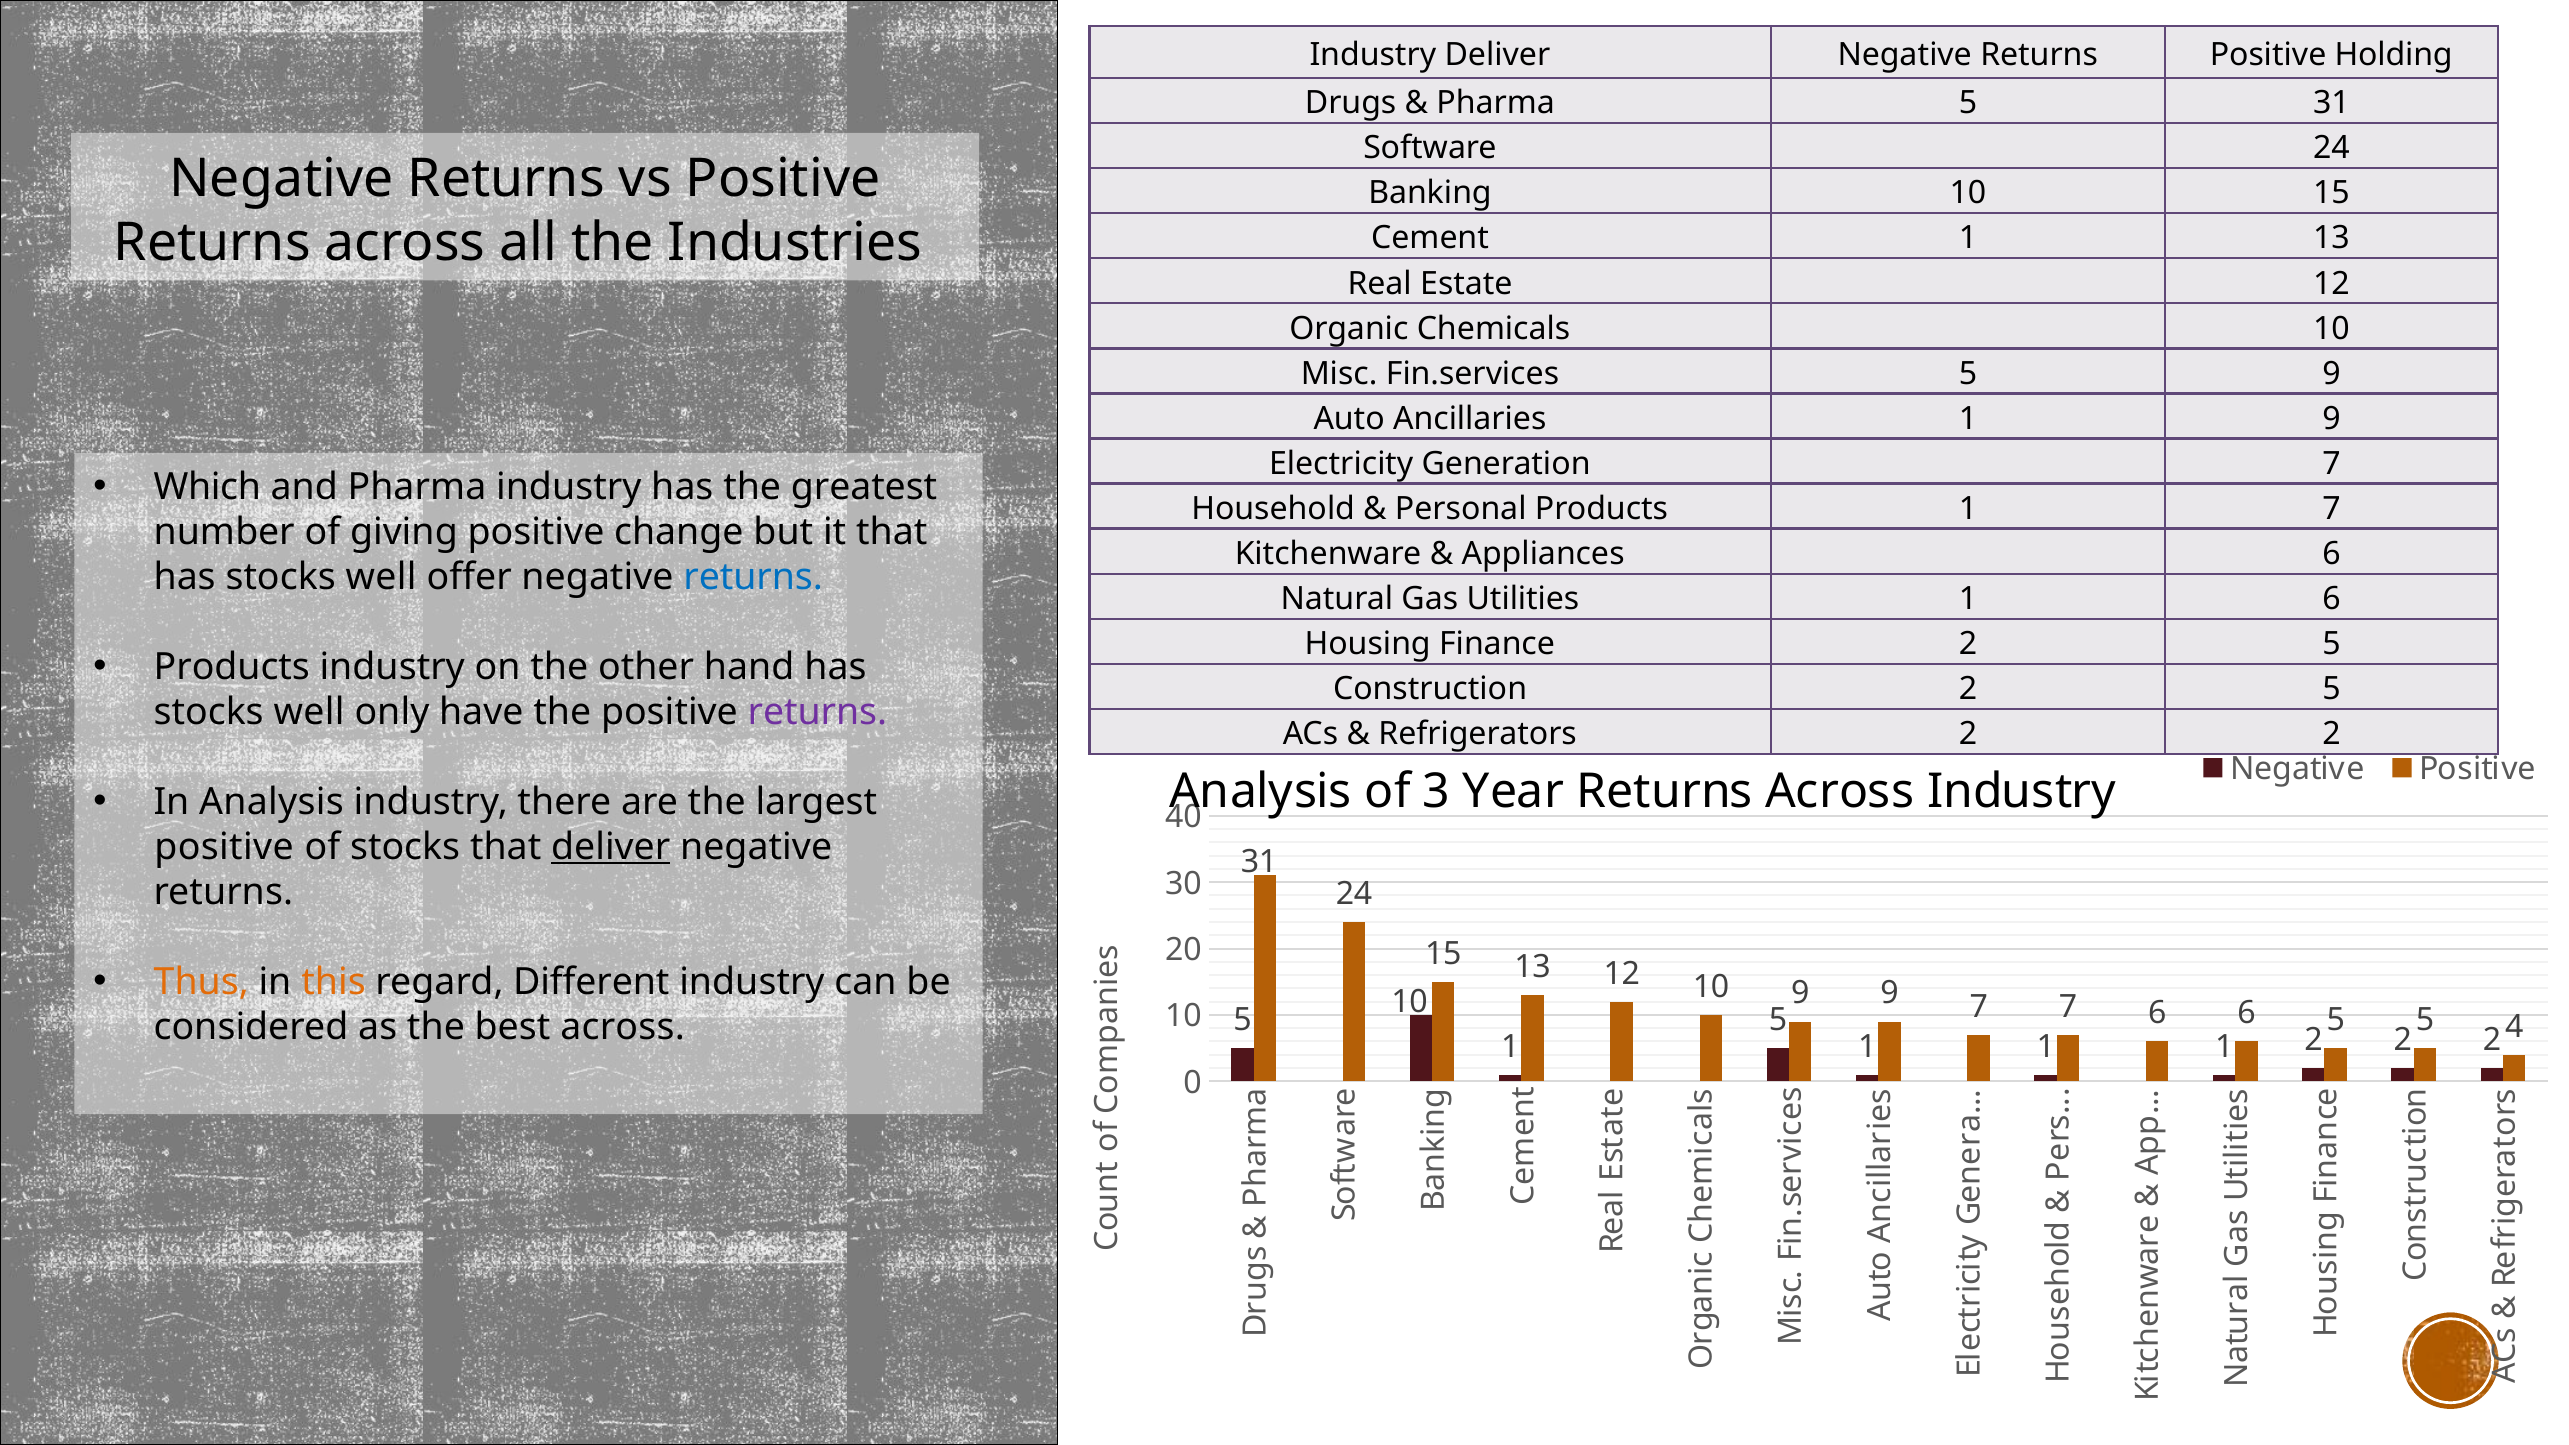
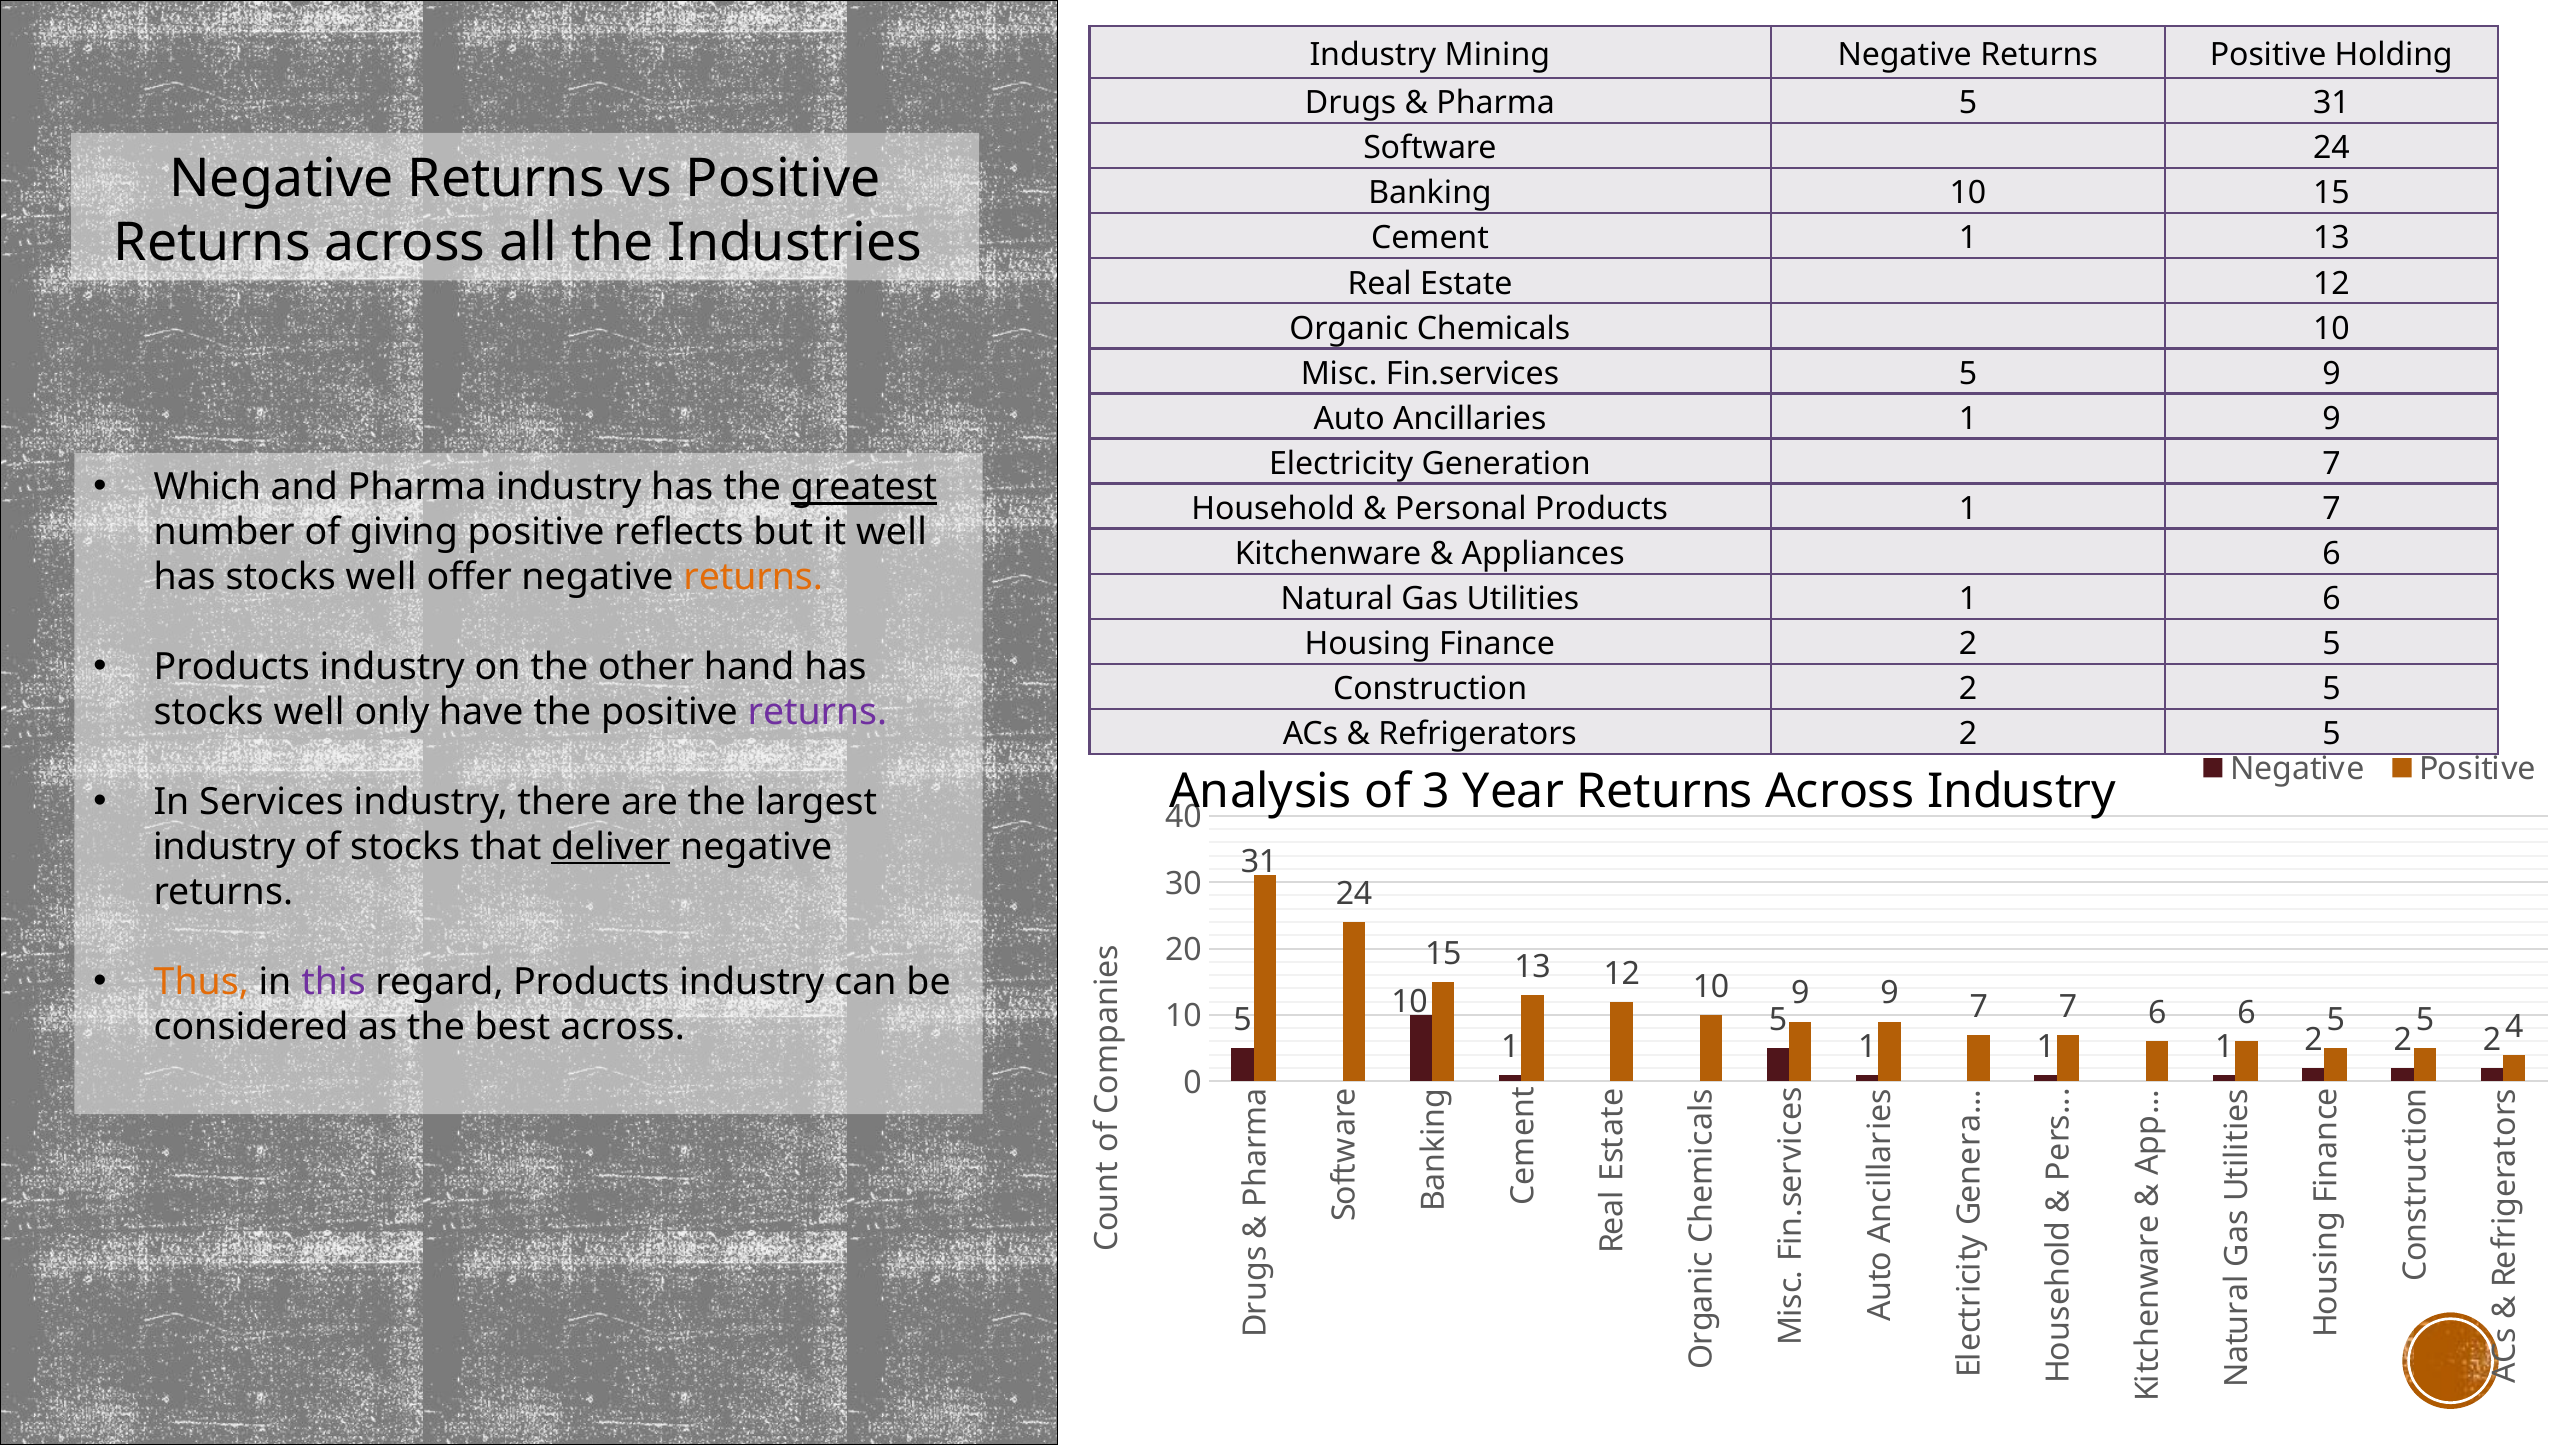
Industry Deliver: Deliver -> Mining (1497, 55)
greatest underline: none -> present (864, 487)
change: change -> reflects (679, 532)
it that: that -> well (892, 532)
returns colour: blue -> orange (753, 577)
Refrigerators 2 2: 2 -> 5 (2331, 734)
In Analysis: Analysis -> Services (272, 802)
positive: positive -> industry (224, 847)
this colour: orange -> purple (334, 982)
regard Different: Different -> Products (591, 982)
